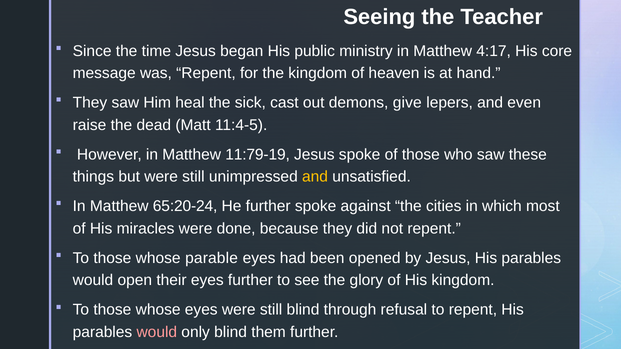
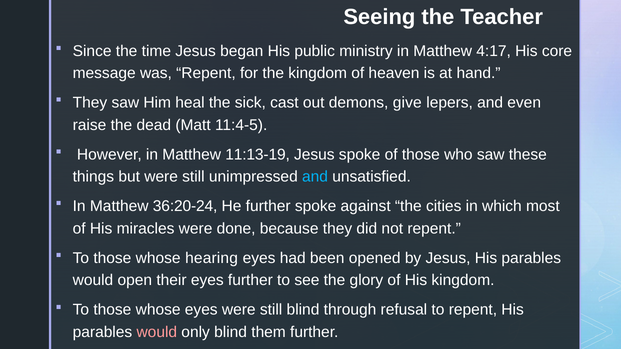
11:79-19: 11:79-19 -> 11:13-19 (258, 155)
and colour: yellow -> light blue (315, 177)
65:20-24: 65:20-24 -> 36:20-24 (185, 206)
parable: parable -> hearing (212, 258)
